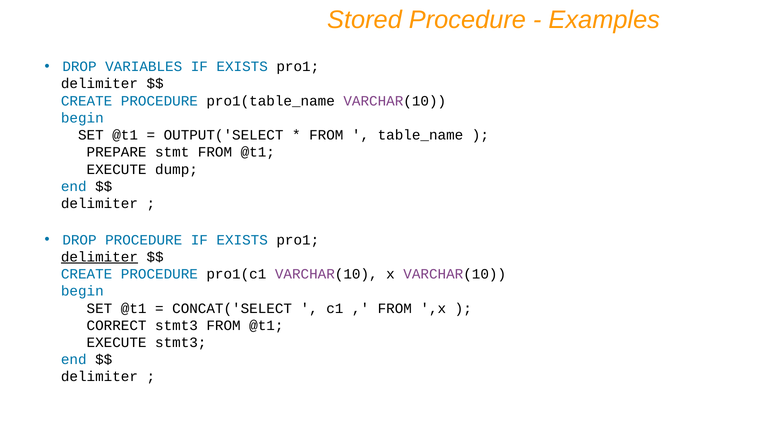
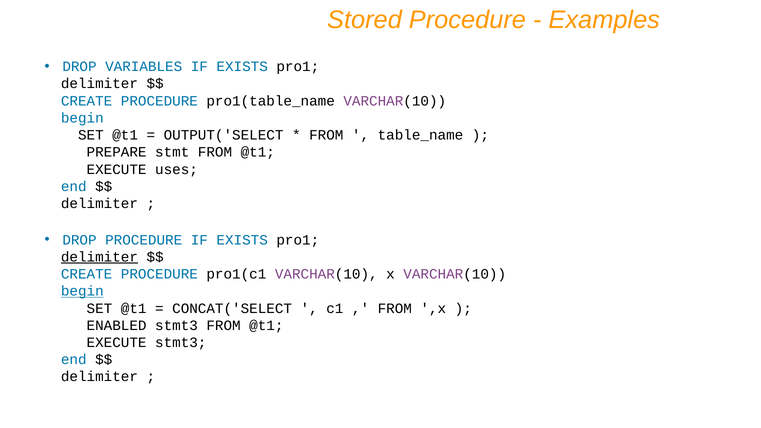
dump: dump -> uses (176, 169)
begin underline: none -> present (82, 291)
CORRECT: CORRECT -> ENABLED (117, 325)
